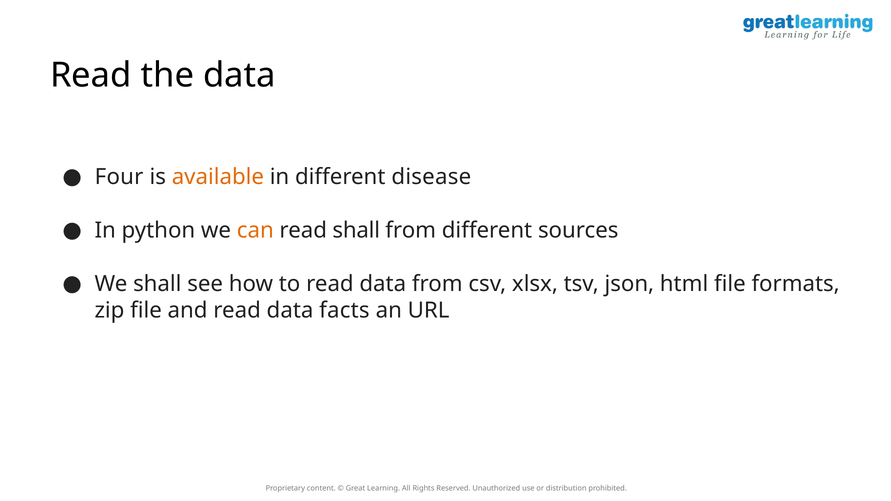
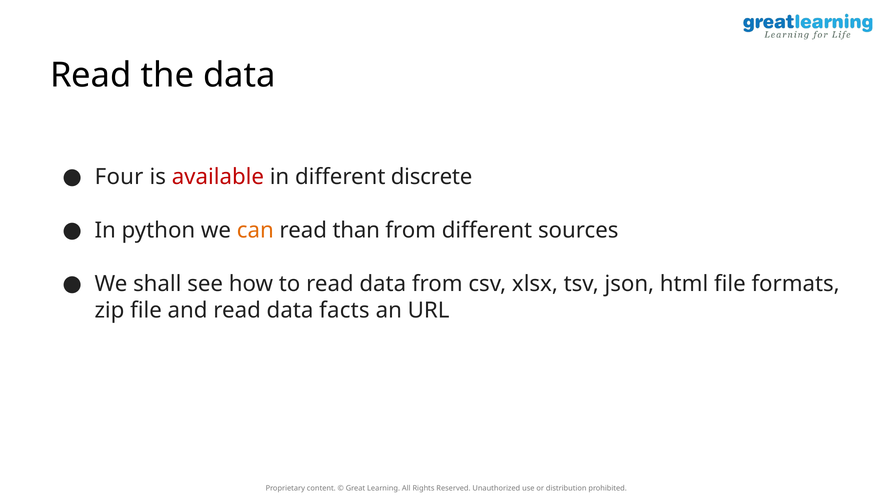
available colour: orange -> red (218, 177)
disease: disease -> discrete (432, 177)
read shall: shall -> than (356, 230)
